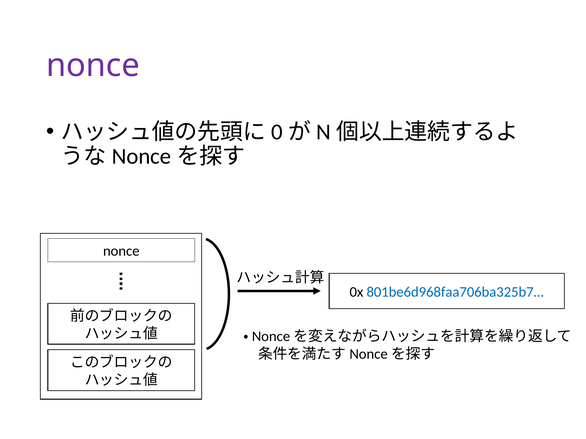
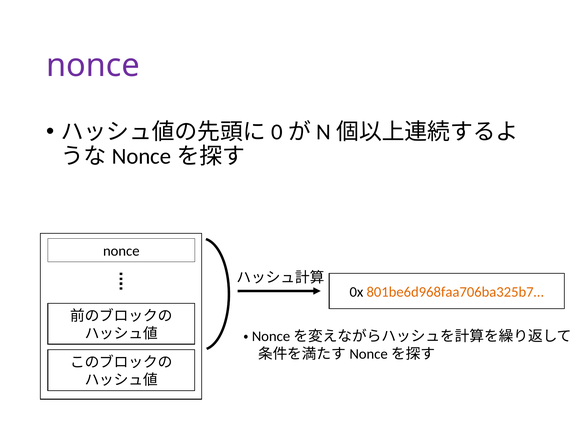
801be6d968faa706ba325b7… colour: blue -> orange (455, 292)
